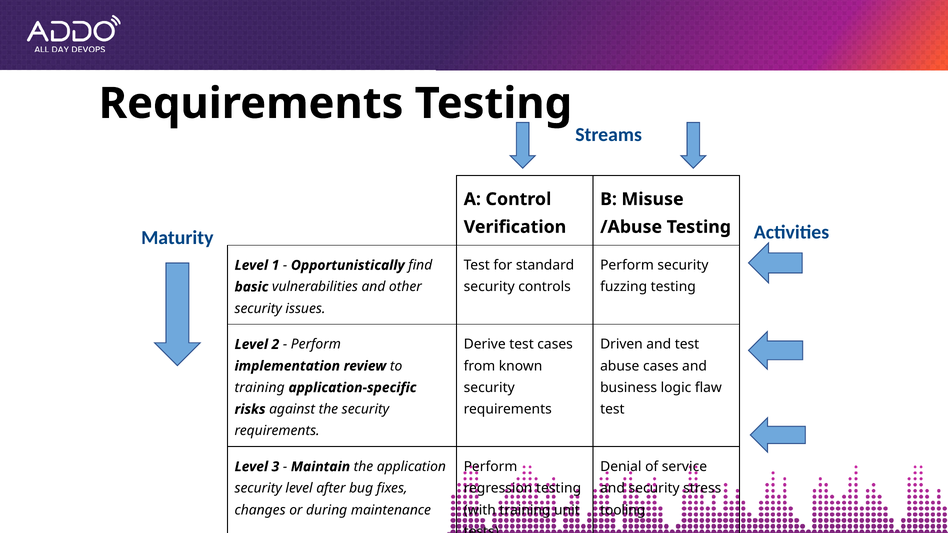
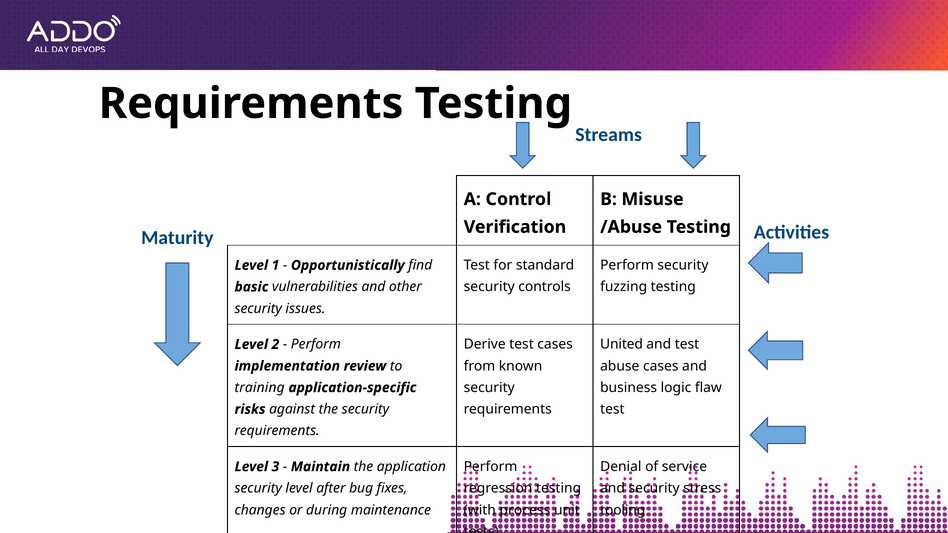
Driven: Driven -> United (621, 345)
with training: training -> process (525, 510)
